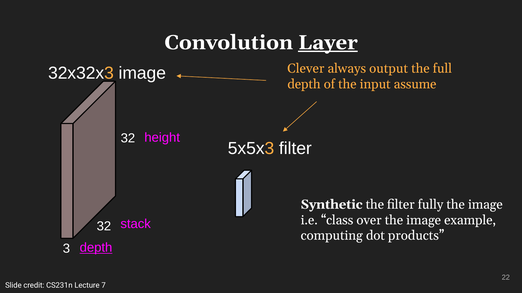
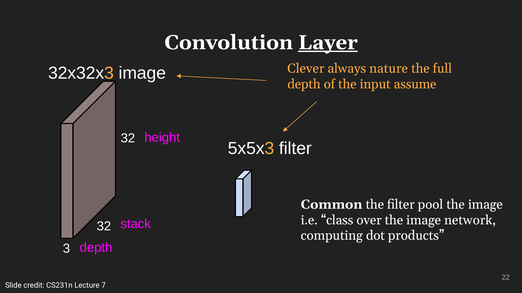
output: output -> nature (389, 69)
Synthetic: Synthetic -> Common (332, 205)
fully: fully -> pool (430, 205)
example: example -> network (470, 221)
depth underline: present -> none (96, 248)
